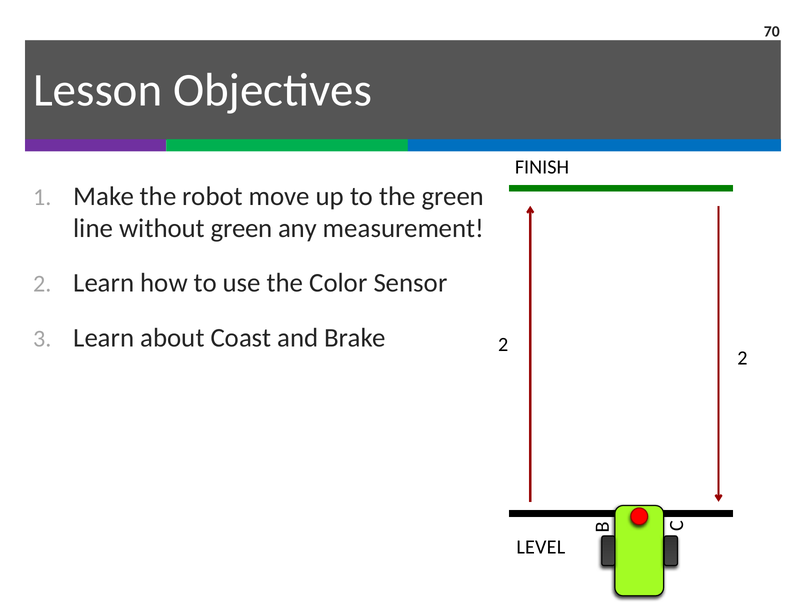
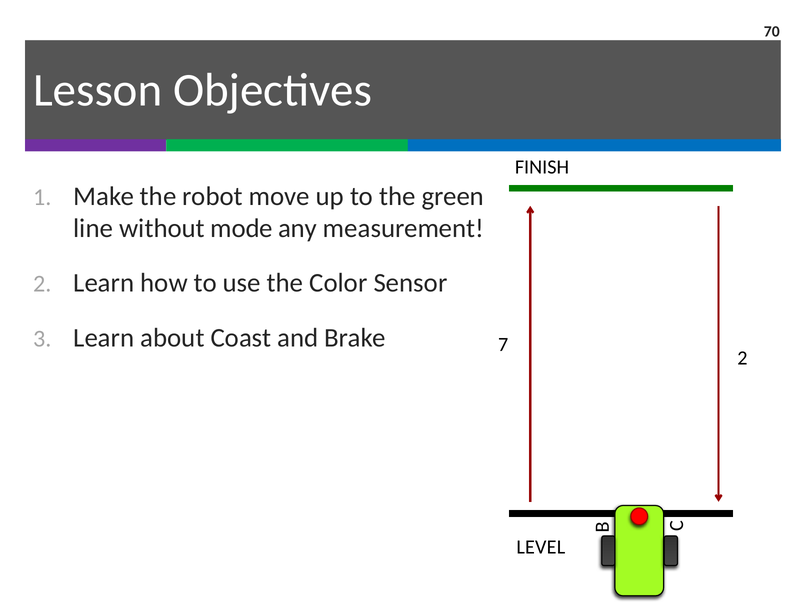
without green: green -> mode (242, 228)
Brake 2: 2 -> 7 (503, 344)
